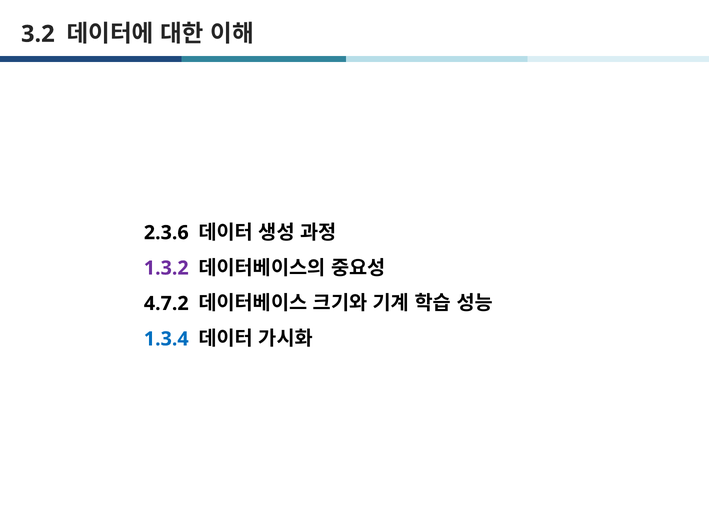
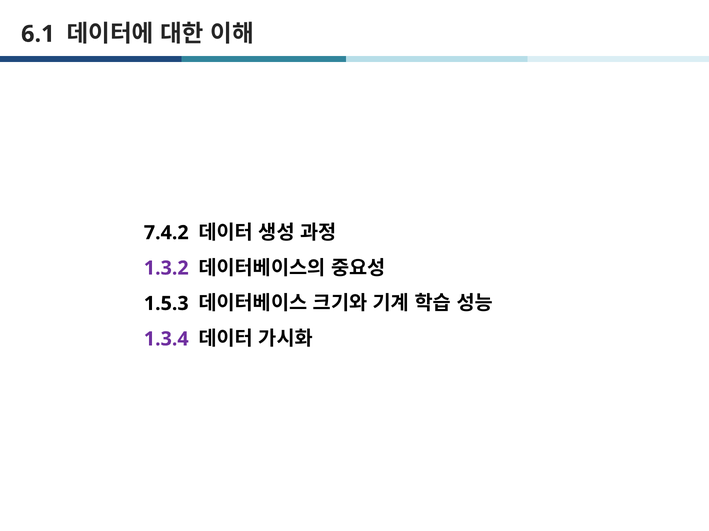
3.2: 3.2 -> 6.1 (38, 34)
2.3.6: 2.3.6 -> 7.4.2 (166, 233)
4.7.2: 4.7.2 -> 1.5.3 (166, 304)
1.3.4 colour: blue -> purple (166, 339)
